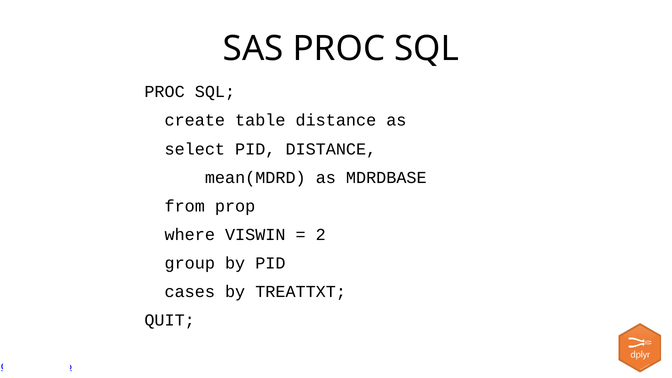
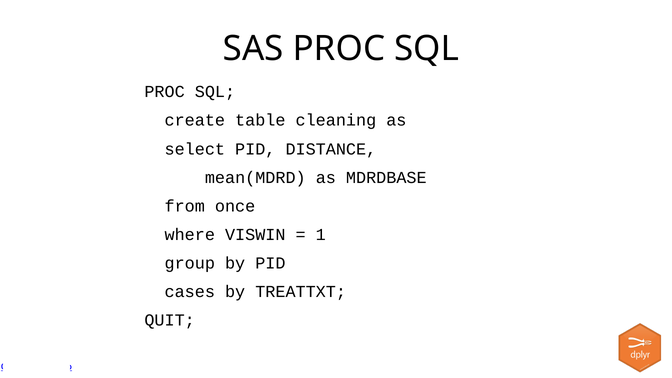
table distance: distance -> cleaning (336, 120)
prop: prop -> once (235, 206)
2: 2 -> 1 (321, 235)
